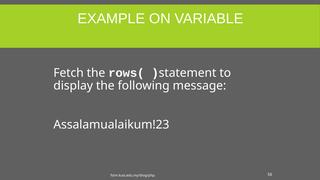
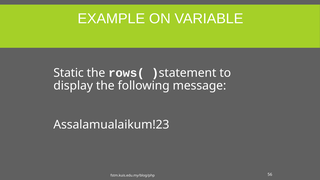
Fetch: Fetch -> Static (69, 73)
